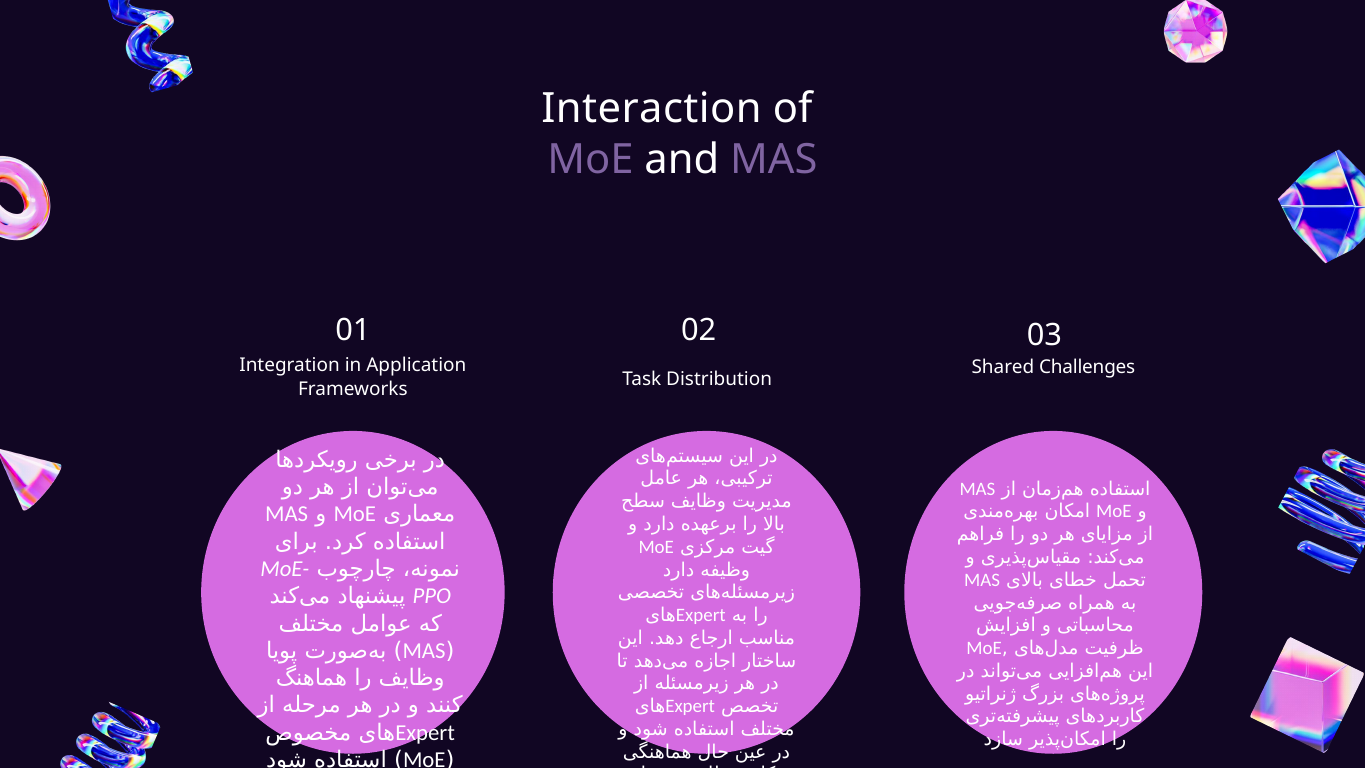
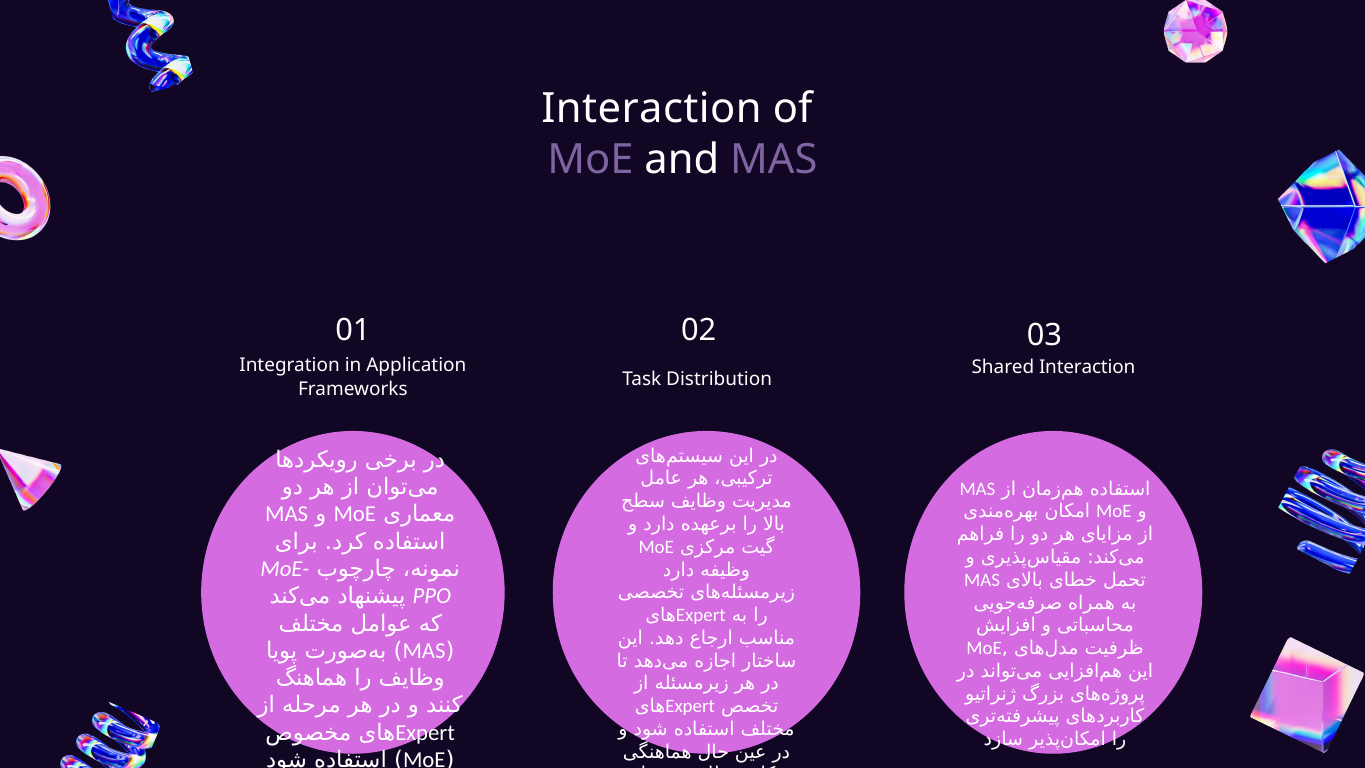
Shared Challenges: Challenges -> Interaction (1087, 367)
